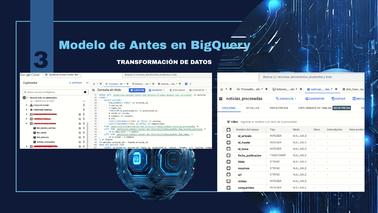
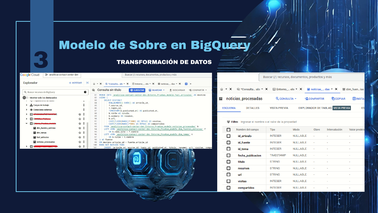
Antes: Antes -> Sobre (148, 45)
